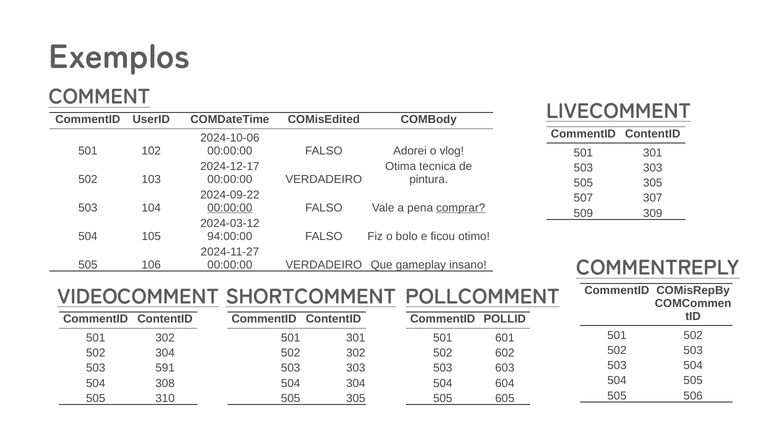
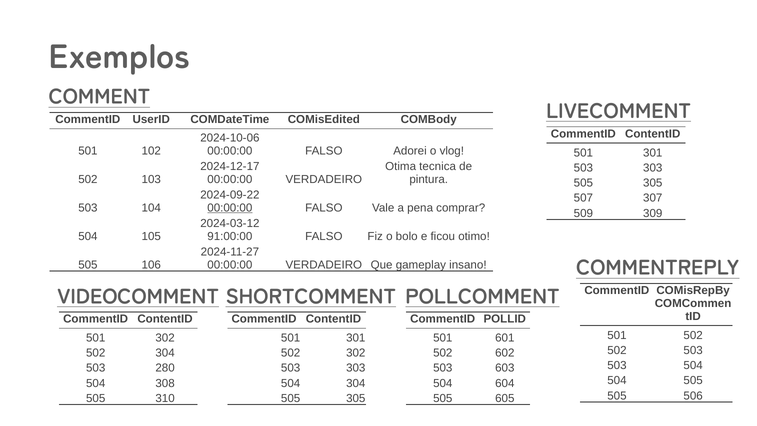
comprar underline: present -> none (461, 208)
94:00:00: 94:00:00 -> 91:00:00 (230, 236)
591: 591 -> 280 (165, 368)
